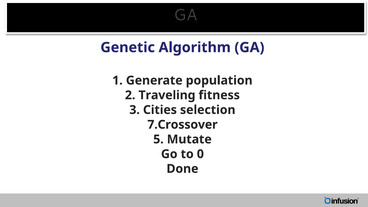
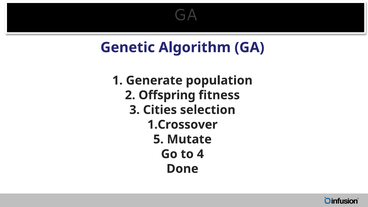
Traveling: Traveling -> Offspring (167, 95)
7.Crossover: 7.Crossover -> 1.Crossover (182, 125)
0: 0 -> 4 (200, 154)
